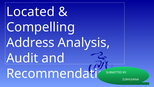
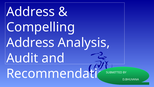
Located: Located -> Address (31, 12)
